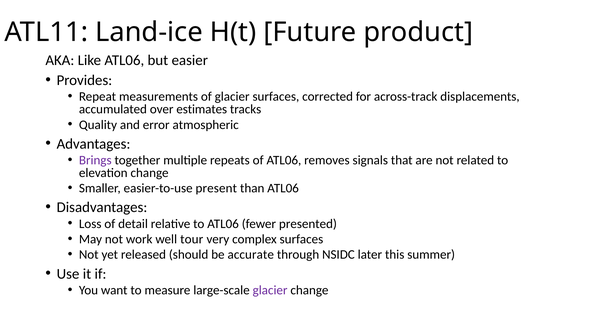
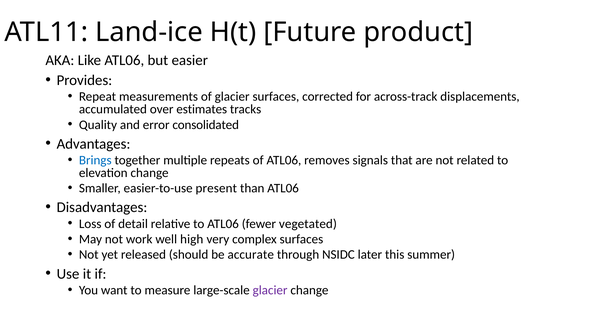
atmospheric: atmospheric -> consolidated (206, 125)
Brings colour: purple -> blue (95, 160)
presented: presented -> vegetated (308, 224)
tour: tour -> high (192, 239)
